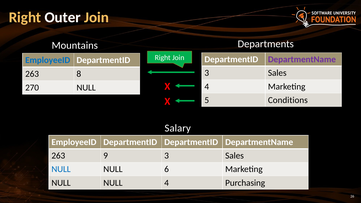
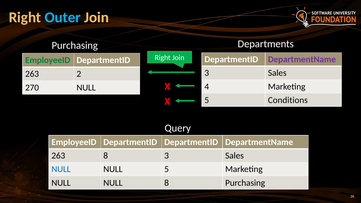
Outer colour: white -> light blue (63, 18)
Mountains: Mountains -> Purchasing (75, 45)
EmployeeID colour: blue -> green (48, 60)
8: 8 -> 2 (79, 74)
Salary: Salary -> Query (178, 128)
263 9: 9 -> 8 (106, 156)
NULL 6: 6 -> 5 (167, 169)
NULL 4: 4 -> 8 (167, 183)
